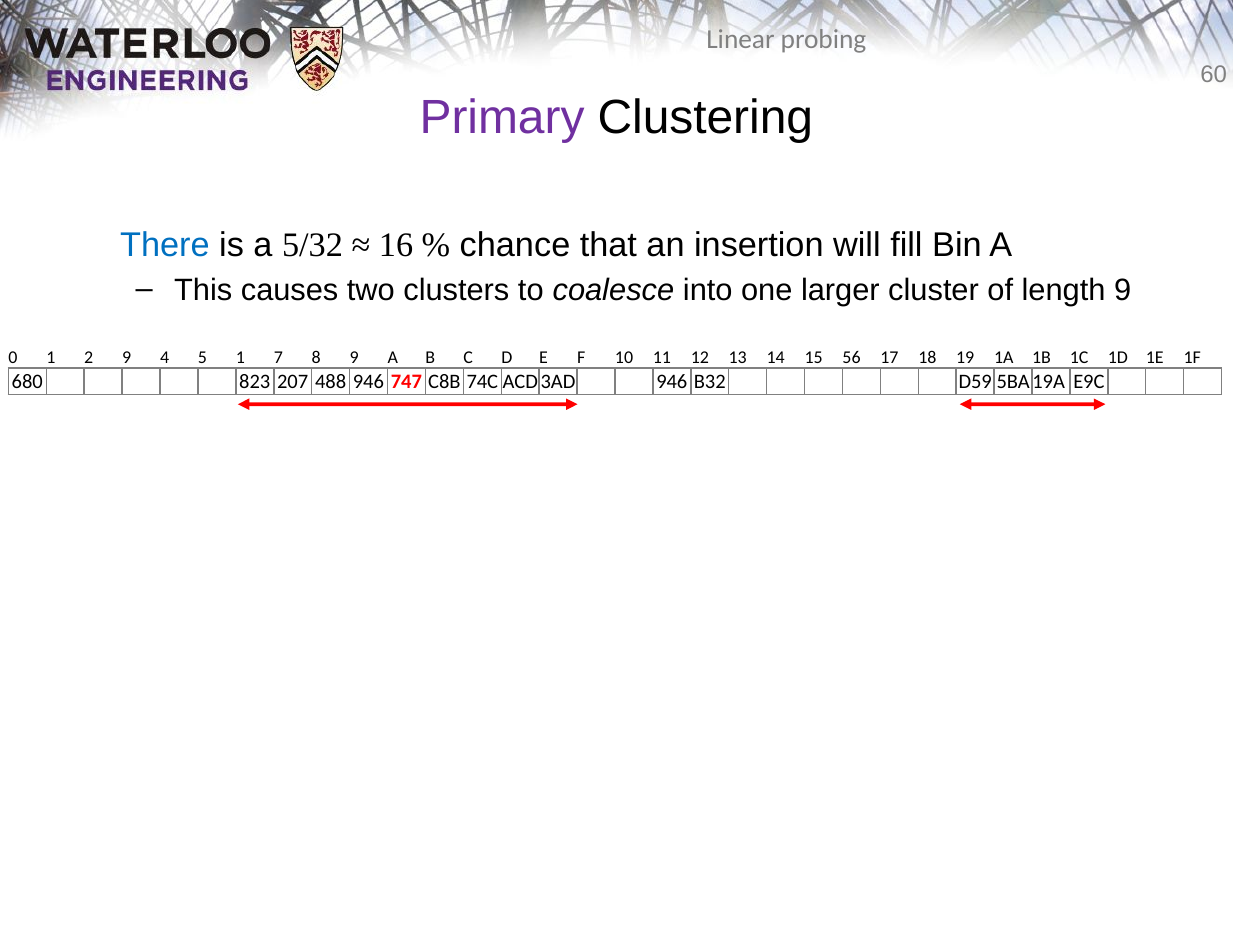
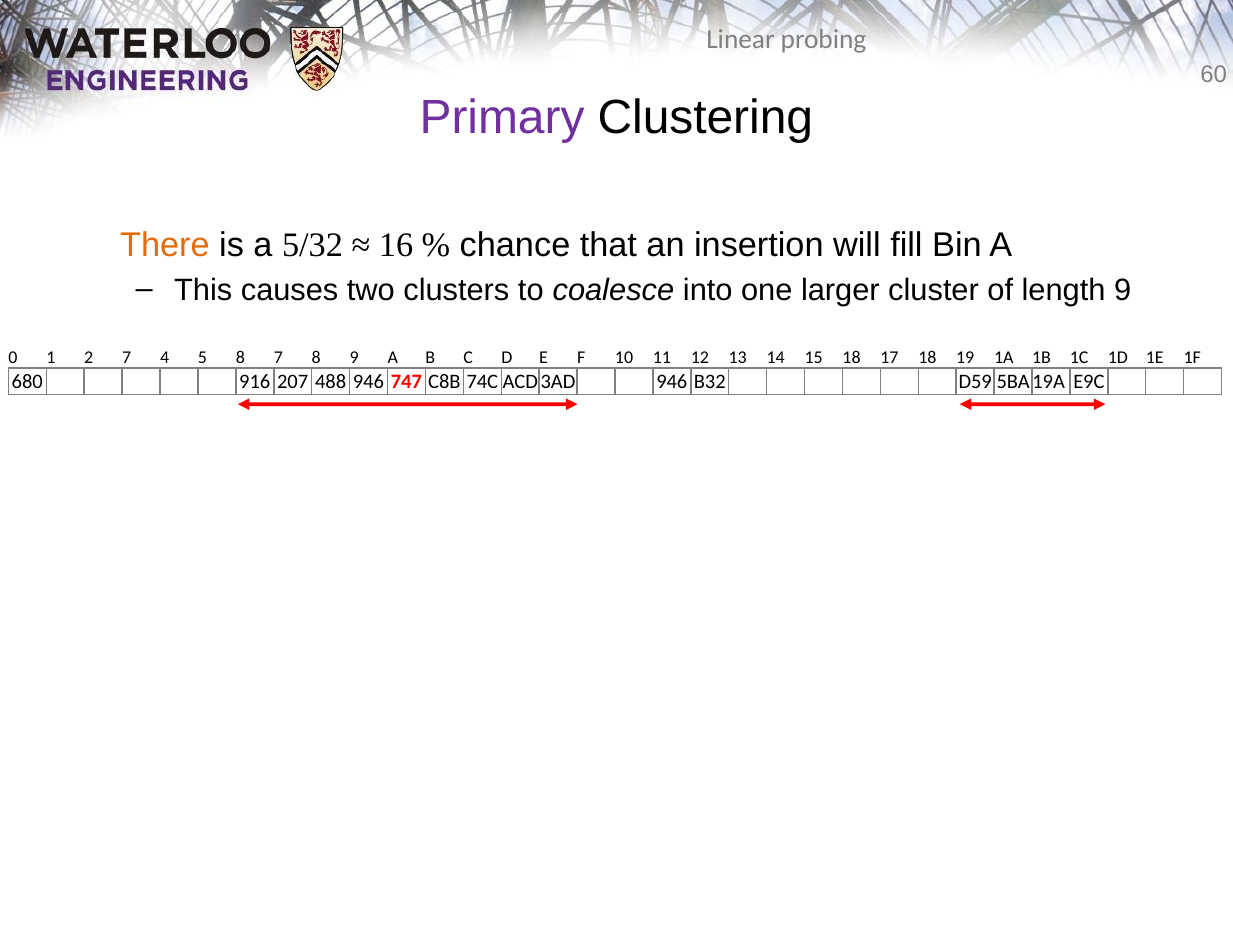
There colour: blue -> orange (165, 245)
2 9: 9 -> 7 (127, 357)
5 1: 1 -> 8 (240, 357)
15 56: 56 -> 18 (852, 357)
823: 823 -> 916 (255, 381)
